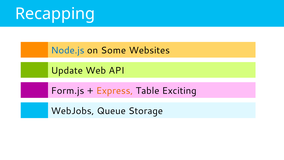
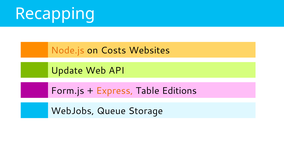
Node.js colour: blue -> orange (68, 50)
Some: Some -> Costs (113, 50)
Exciting: Exciting -> Editions (179, 91)
